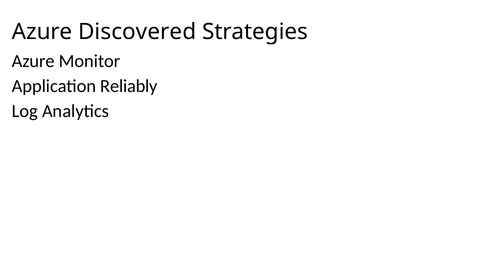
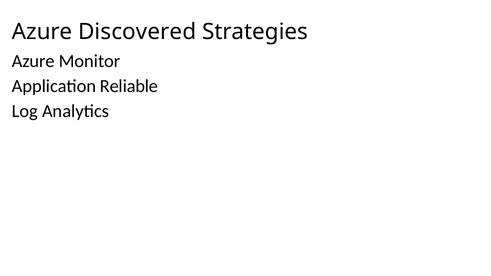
Reliably: Reliably -> Reliable (129, 86)
